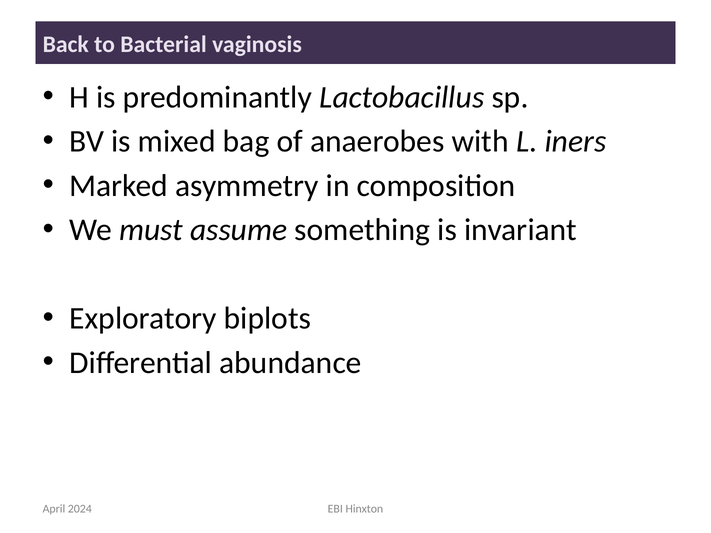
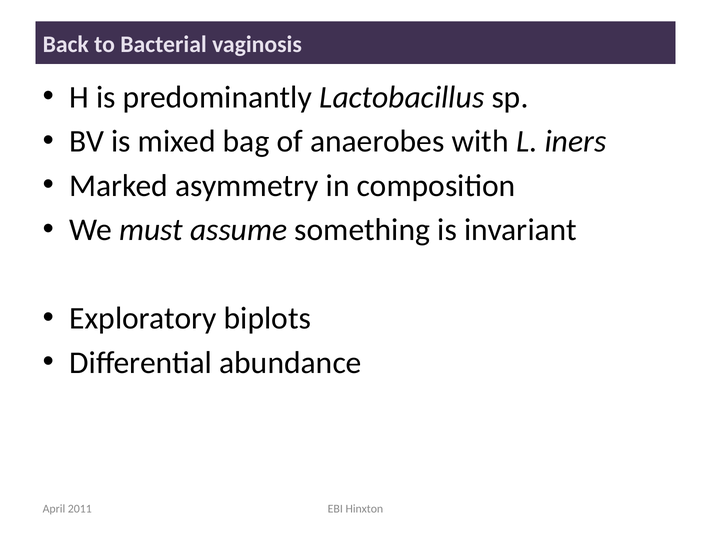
2024: 2024 -> 2011 (80, 509)
